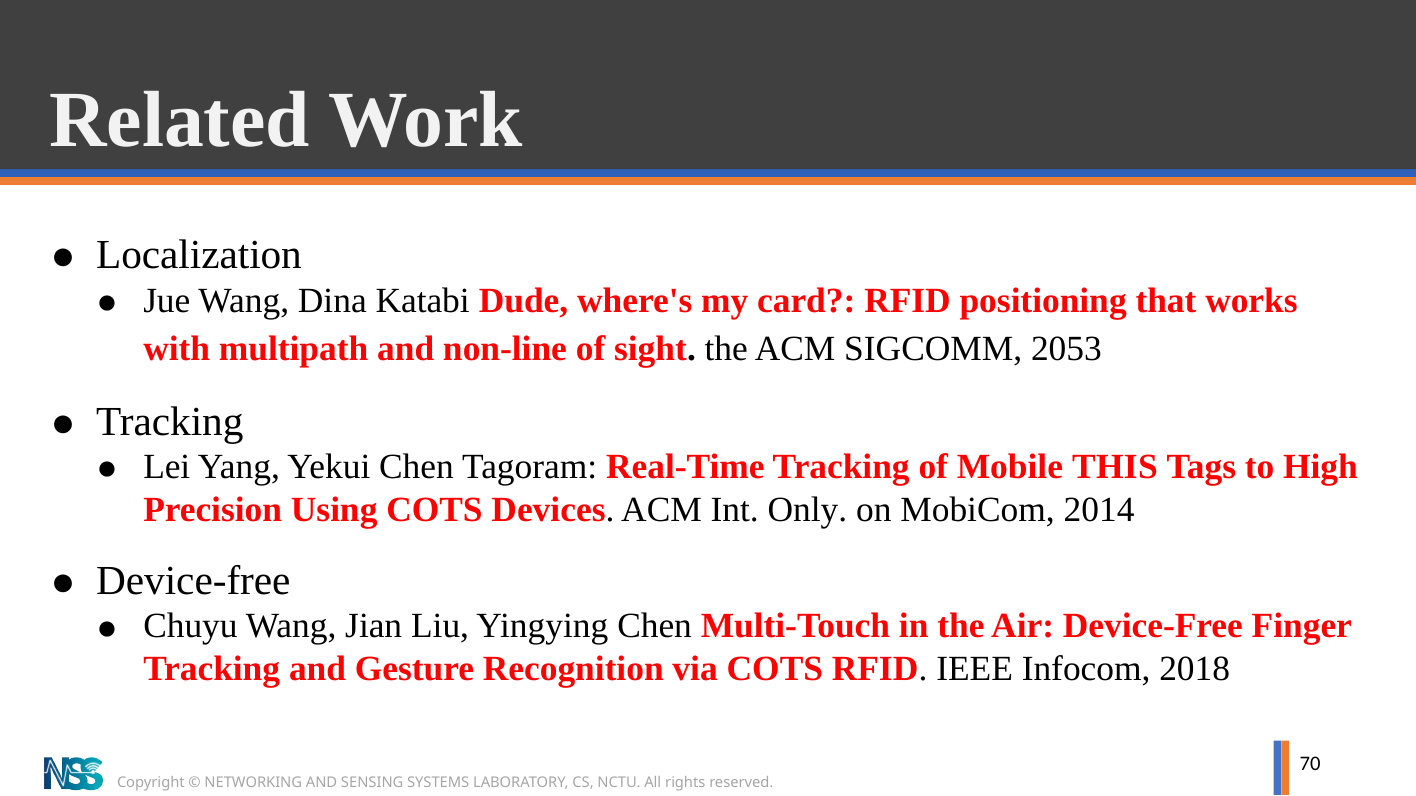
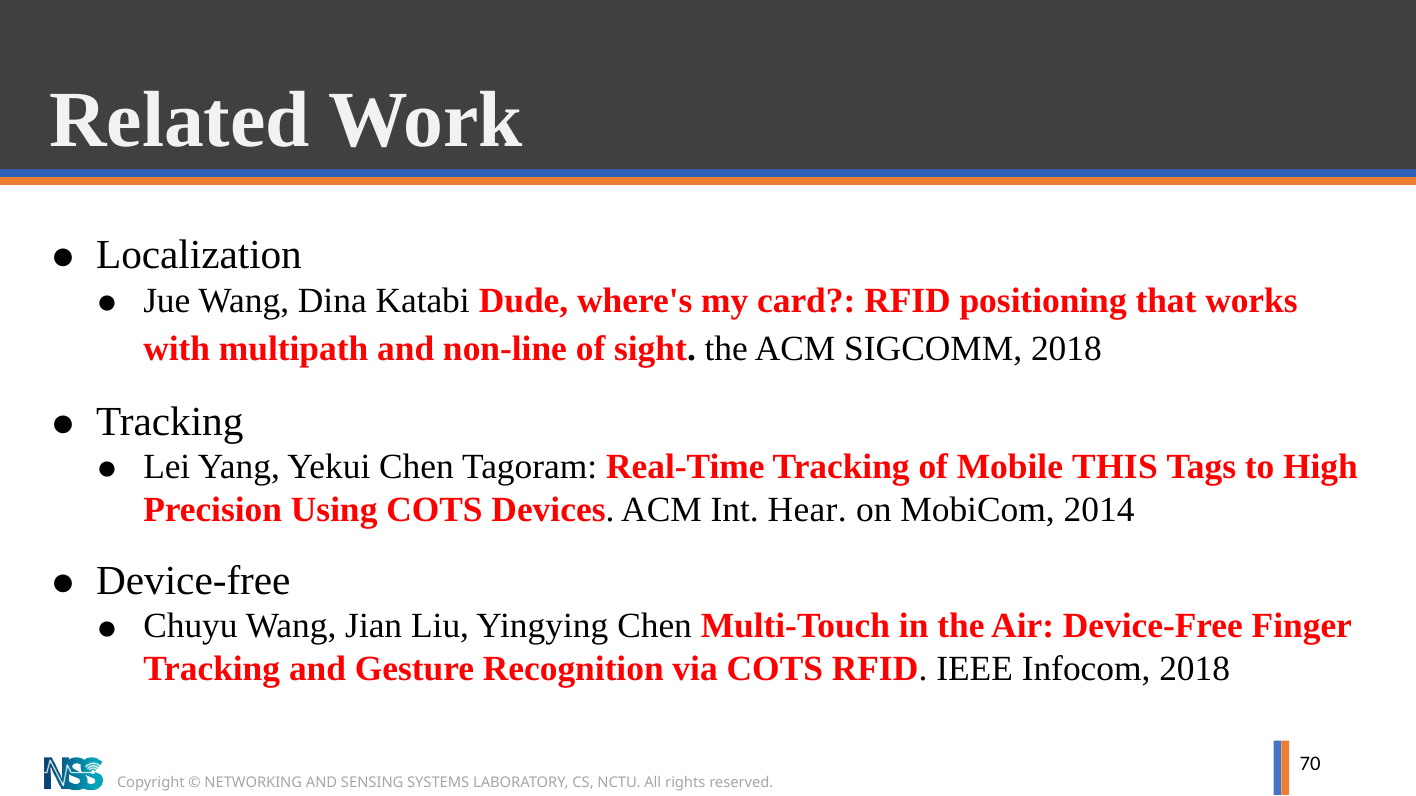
SIGCOMM 2053: 2053 -> 2018 (1066, 349)
Only: Only -> Hear (807, 510)
